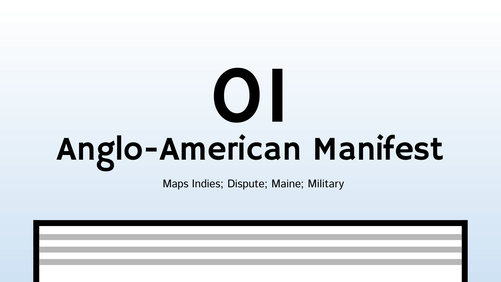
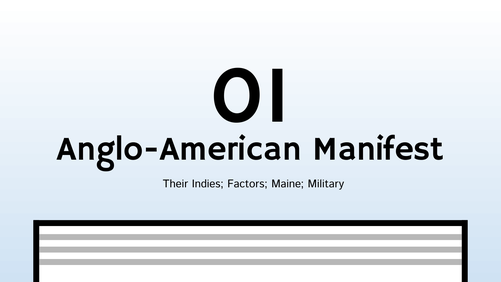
Maps: Maps -> Their (175, 184)
Dispute: Dispute -> Factors (248, 184)
